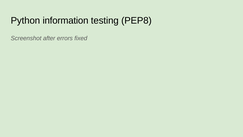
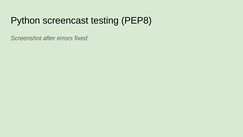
information: information -> screencast (65, 21)
